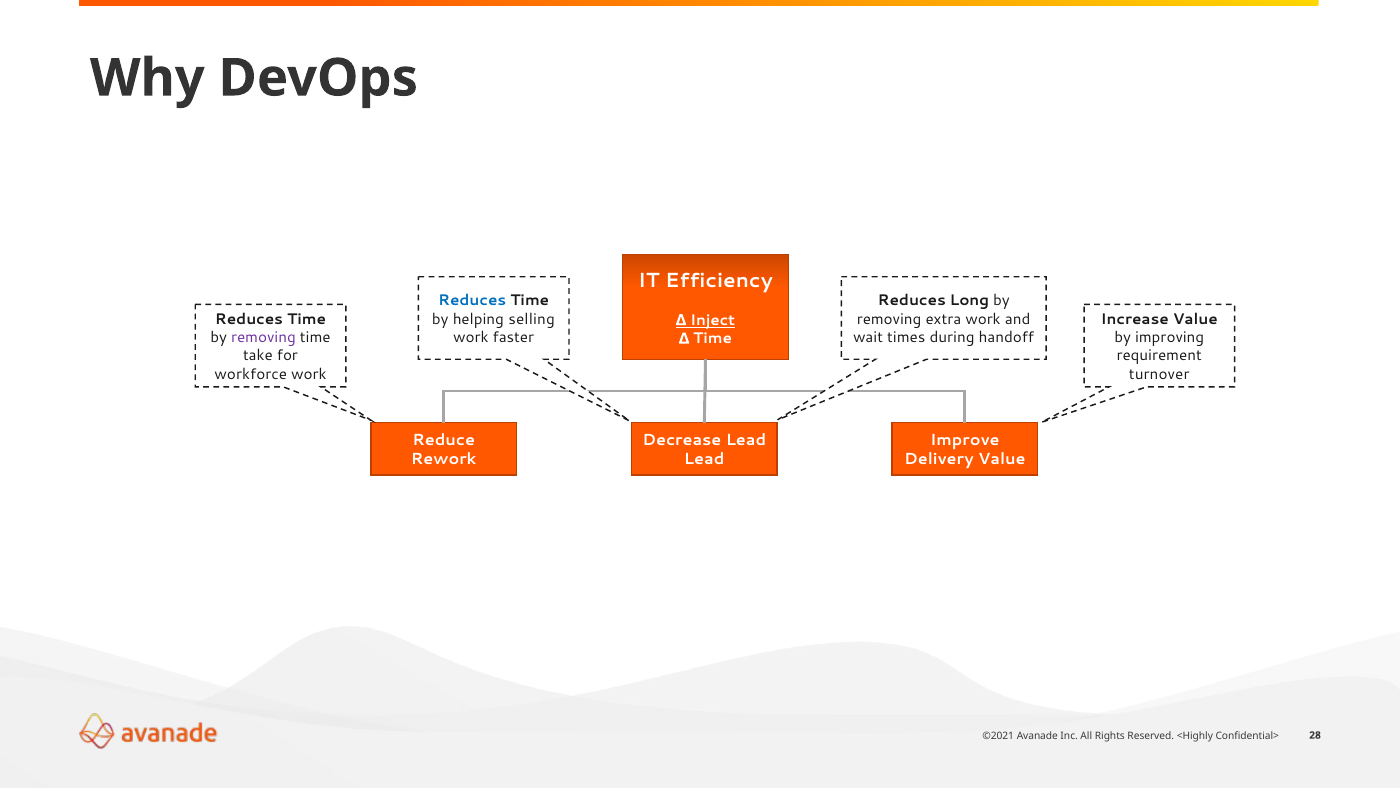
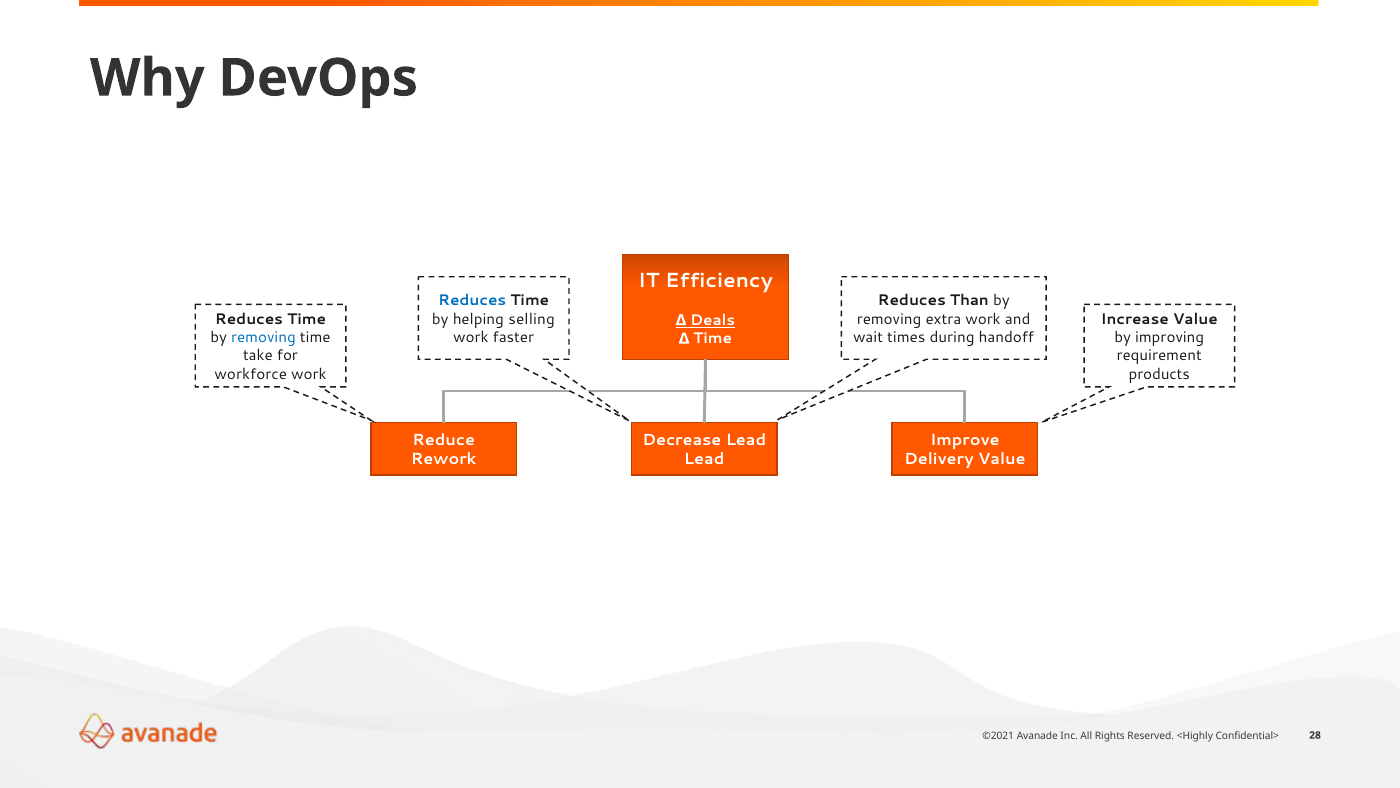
Long: Long -> Than (969, 300)
Inject: Inject -> Deals (713, 320)
removing colour: purple -> blue (263, 337)
turnover: turnover -> products (1159, 374)
